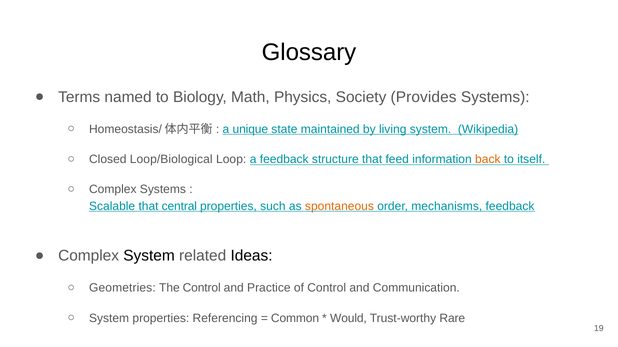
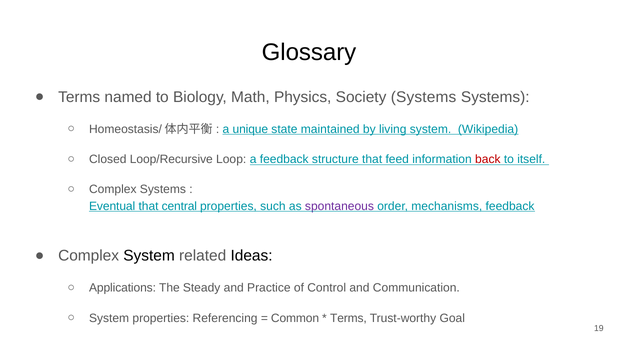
Society Provides: Provides -> Systems (424, 97)
Loop/Biological: Loop/Biological -> Loop/Recursive (171, 160)
back colour: orange -> red (488, 160)
Scalable: Scalable -> Eventual (112, 206)
spontaneous colour: orange -> purple (339, 206)
Geometries: Geometries -> Applications (123, 288)
The Control: Control -> Steady (202, 288)
Would: Would -> Terms (348, 319)
Rare: Rare -> Goal (452, 319)
